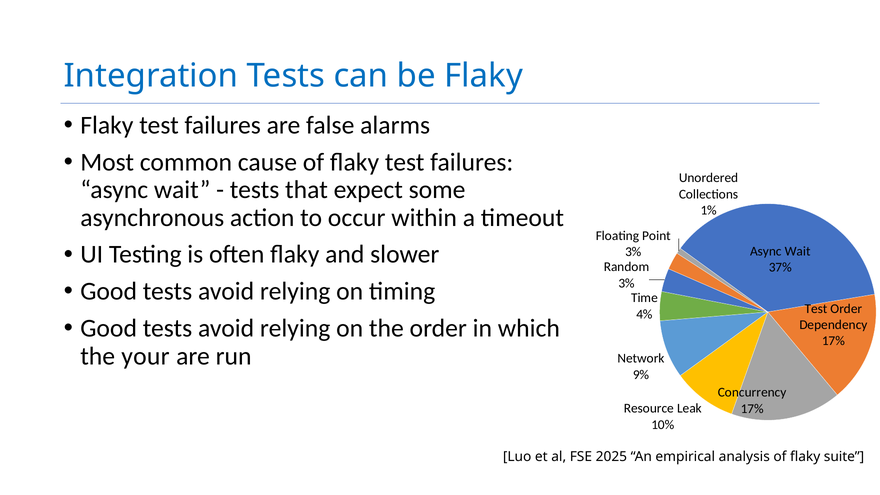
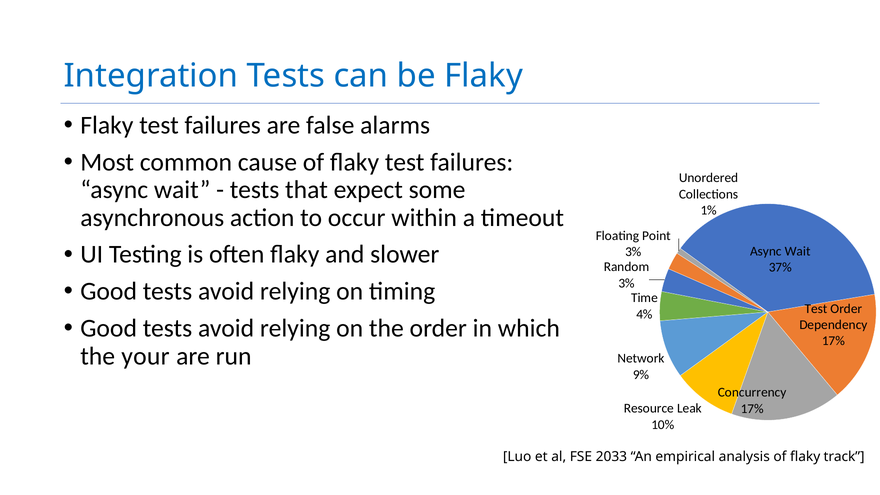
2025: 2025 -> 2033 (611, 457)
suite: suite -> track (844, 457)
